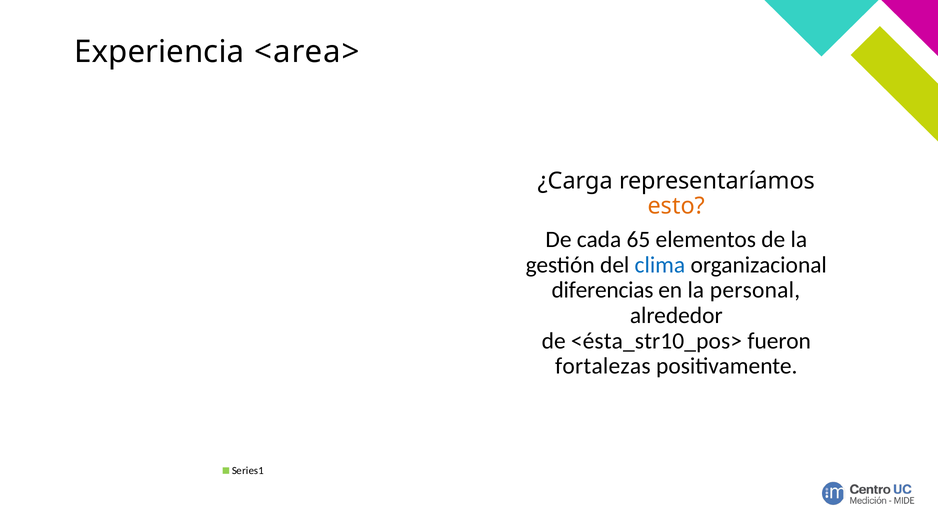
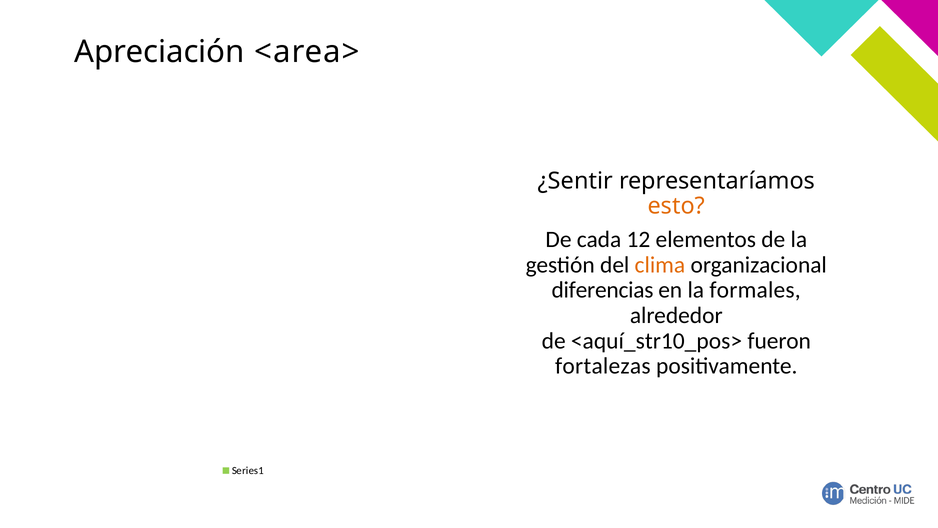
Experiencia: Experiencia -> Apreciación (159, 52)
¿Carga: ¿Carga -> ¿Sentir (575, 181)
65: 65 -> 12 (638, 239)
clima colour: blue -> orange (660, 265)
personal: personal -> formales (755, 290)
<ésta_str10_pos>: <ésta_str10_pos> -> <aquí_str10_pos> (656, 341)
